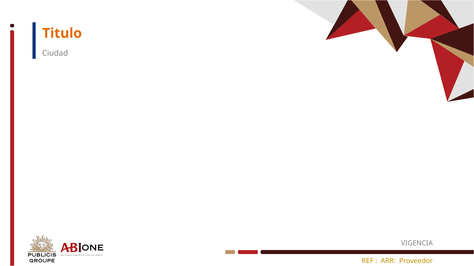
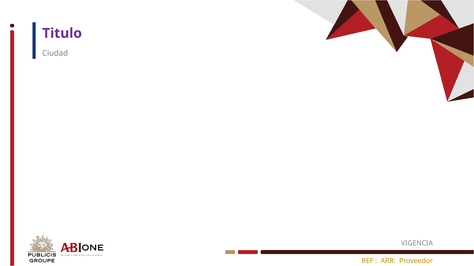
Titulo colour: orange -> purple (62, 33)
